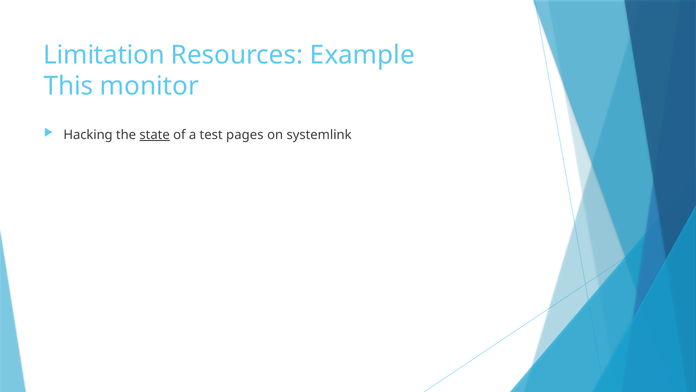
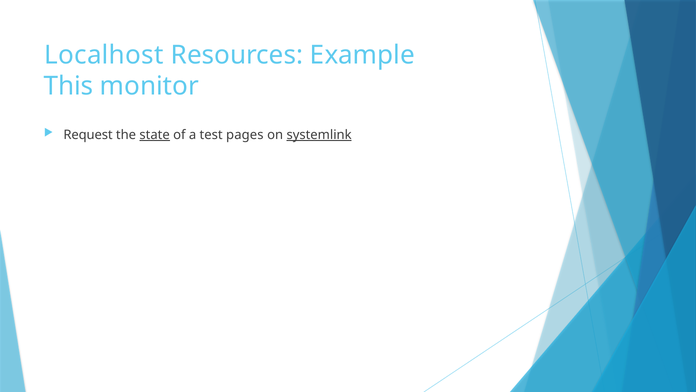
Limitation: Limitation -> Localhost (104, 55)
Hacking: Hacking -> Request (88, 135)
systemlink underline: none -> present (319, 135)
